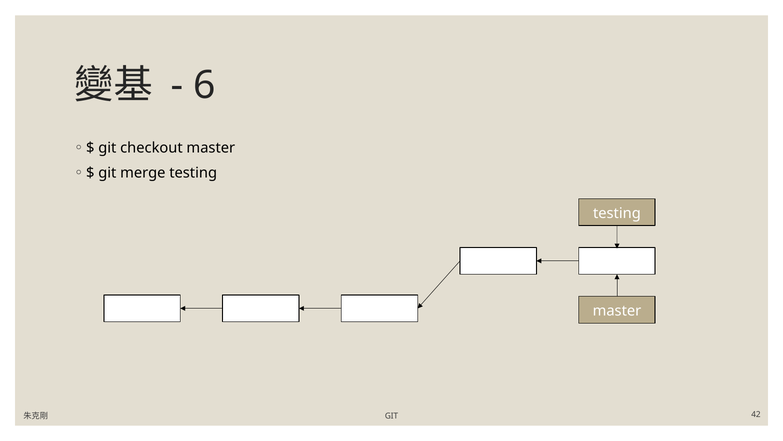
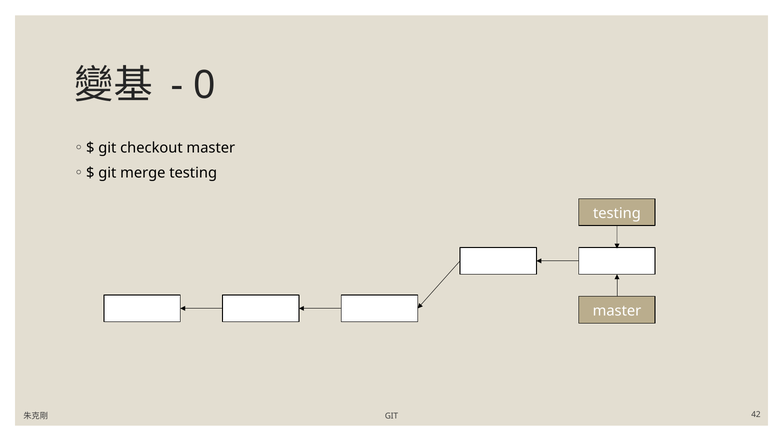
6: 6 -> 0 (205, 85)
